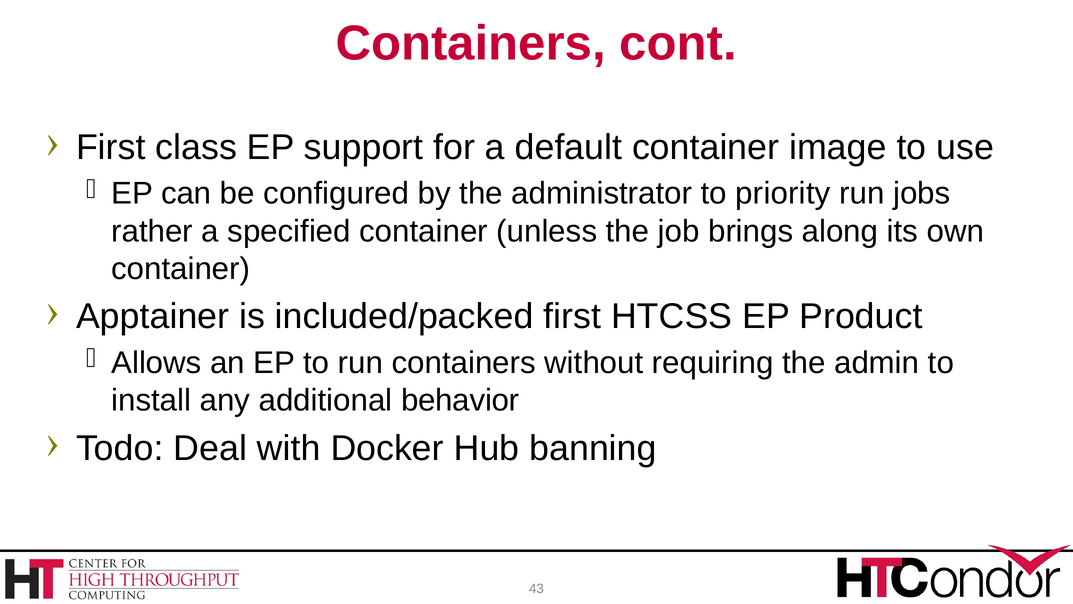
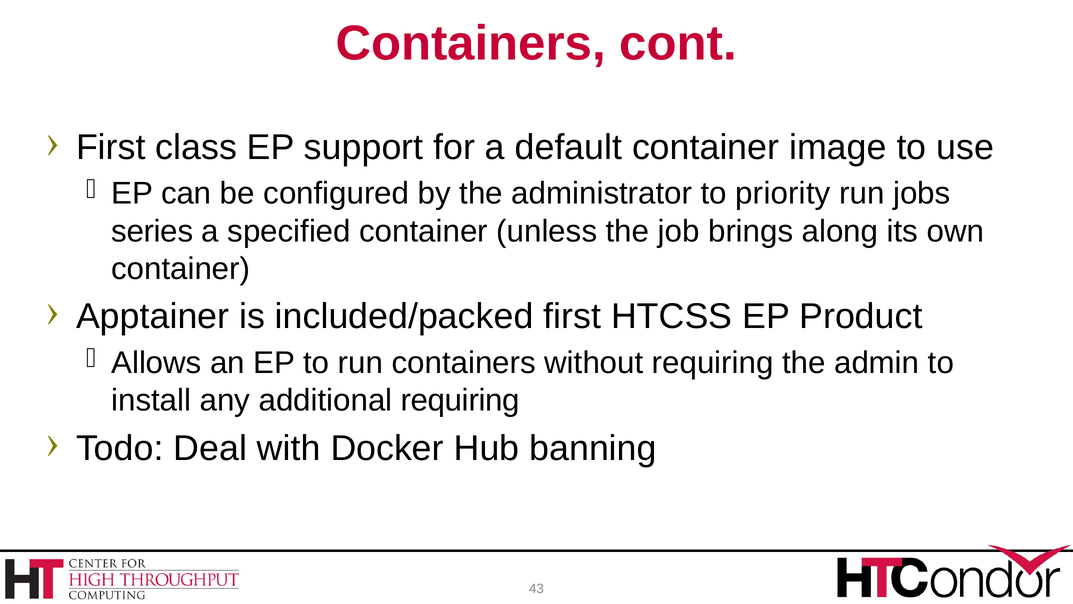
rather: rather -> series (152, 231)
additional behavior: behavior -> requiring (460, 400)
